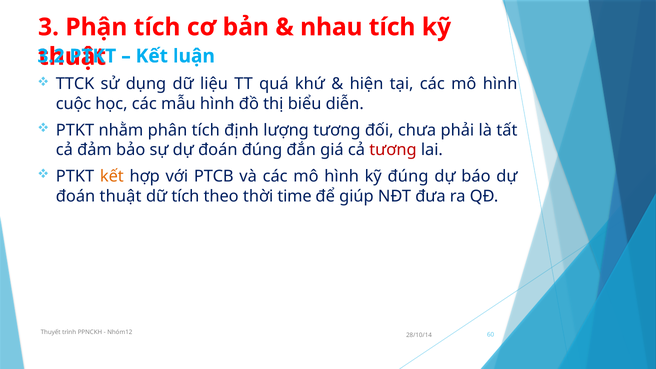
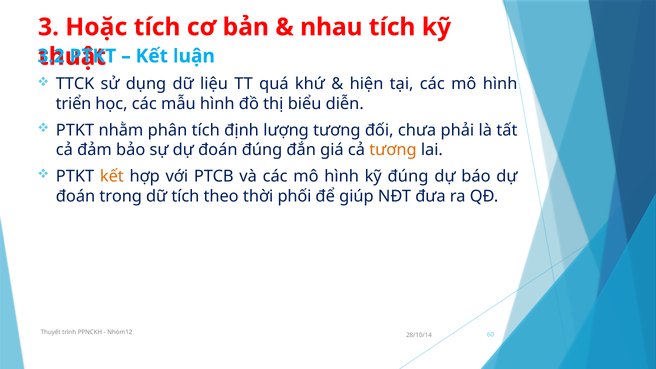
Phận: Phận -> Hoặc (96, 27)
cuộc: cuộc -> triển (74, 104)
tương colour: red -> orange (393, 150)
đoán thuật: thuật -> trong (121, 196)
time: time -> phối (295, 196)
